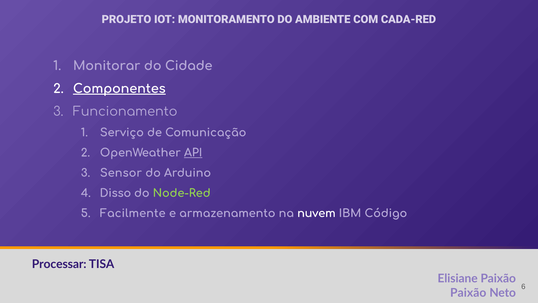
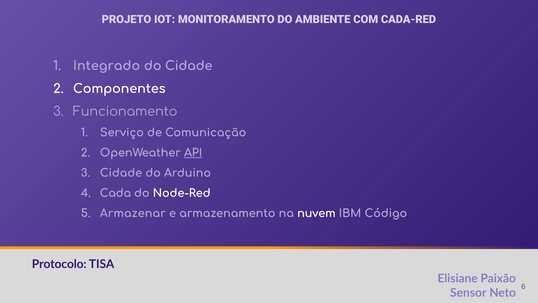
Monitorar: Monitorar -> Integrado (107, 66)
Componentes underline: present -> none (119, 89)
Sensor: Sensor -> Cidade (121, 173)
Disso: Disso -> Cada (115, 193)
Node-Red colour: light green -> white (182, 193)
Facilmente: Facilmente -> Armazenar (133, 213)
Processar: Processar -> Protocolo (59, 264)
Paixão: Paixão -> Sensor (468, 293)
